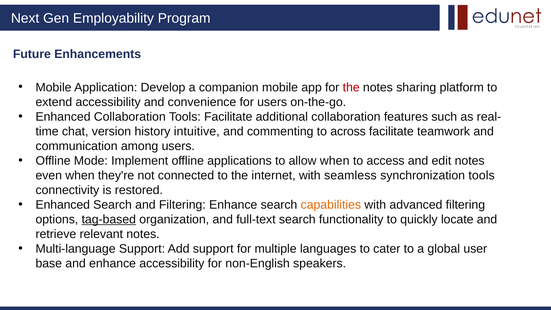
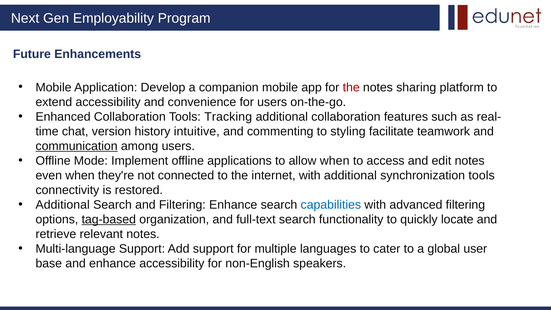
Tools Facilitate: Facilitate -> Tracking (228, 117)
across: across -> styling (348, 131)
communication underline: none -> present (77, 146)
with seamless: seamless -> additional (350, 175)
Enhanced: Enhanced -> Additional (63, 205)
capabilities colour: orange -> blue (331, 205)
